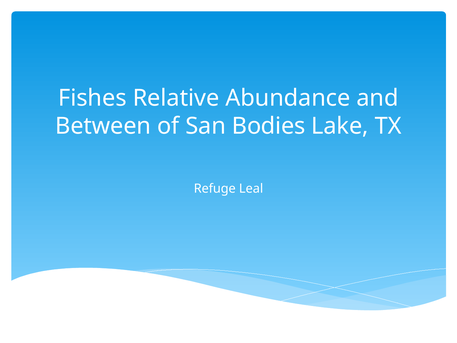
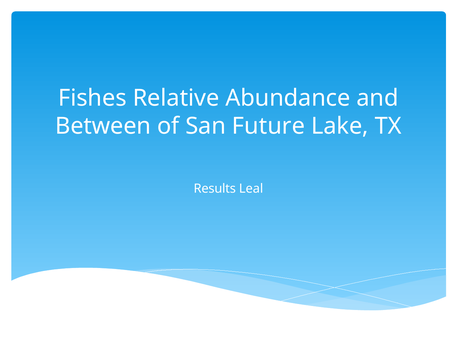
Bodies: Bodies -> Future (268, 126)
Refuge: Refuge -> Results (215, 189)
